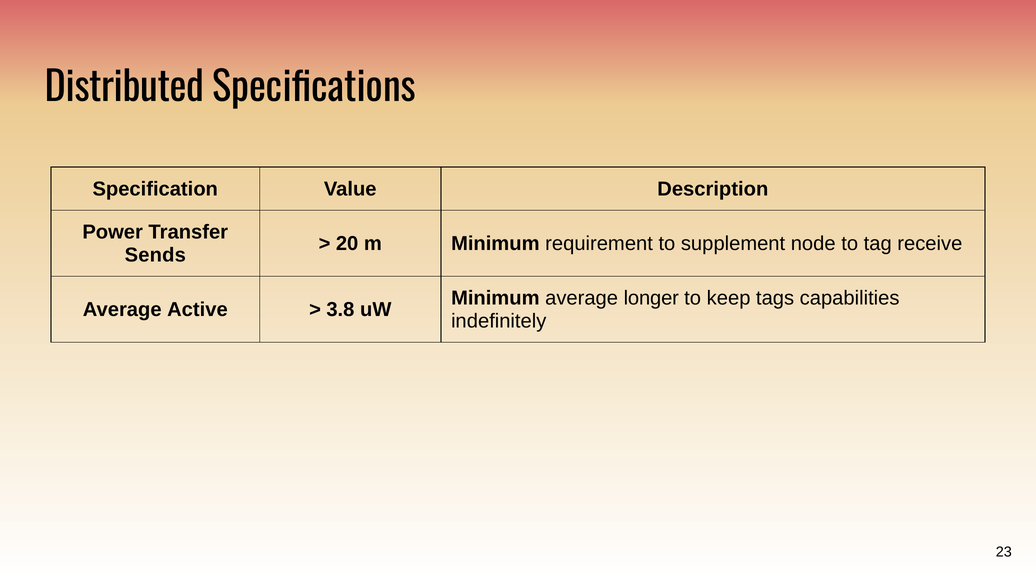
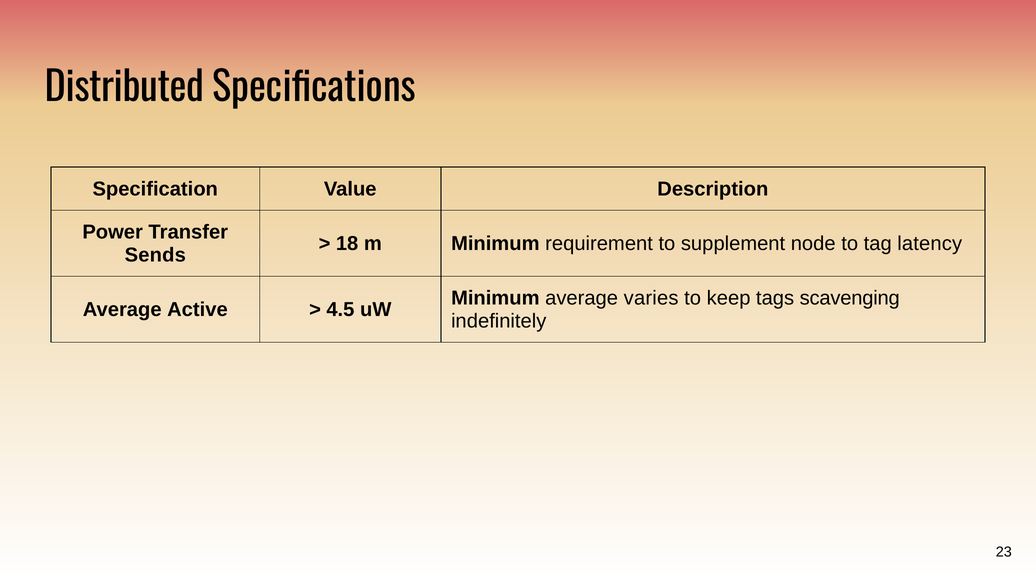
20: 20 -> 18 (347, 244)
receive: receive -> latency (930, 244)
longer: longer -> varies (651, 298)
capabilities: capabilities -> scavenging (850, 298)
3.8: 3.8 -> 4.5 (340, 309)
